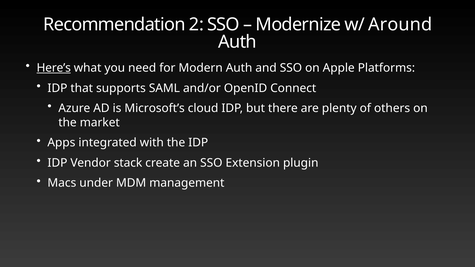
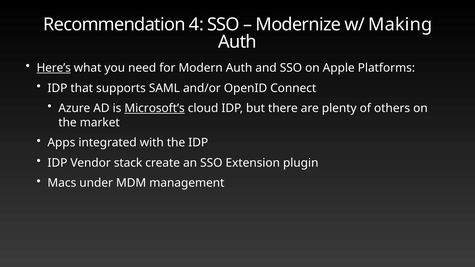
2: 2 -> 4 (196, 25)
Around: Around -> Making (400, 25)
Microsoft’s underline: none -> present (155, 108)
